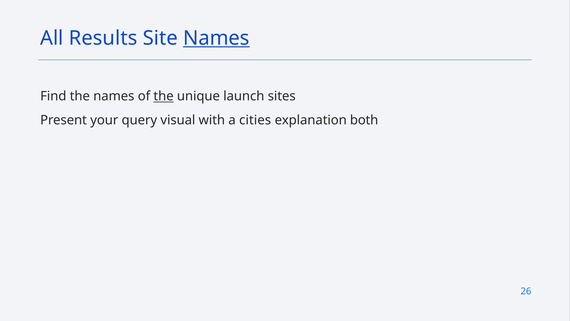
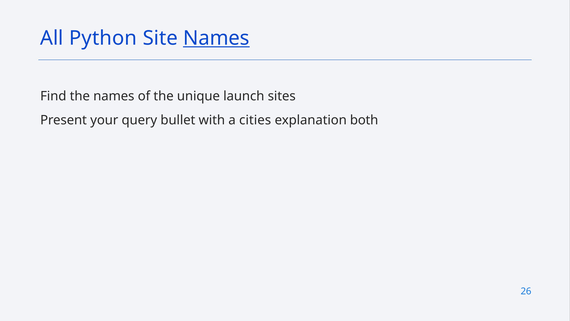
Results: Results -> Python (103, 38)
the underline: present -> none (164, 96)
visual: visual -> bullet (178, 120)
